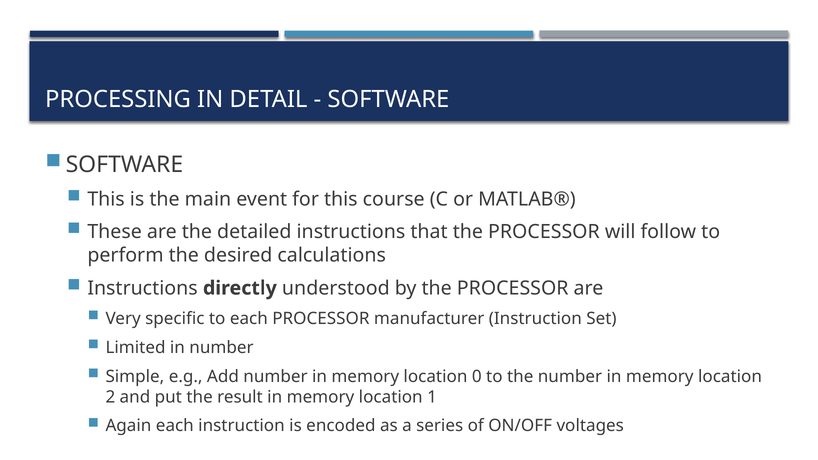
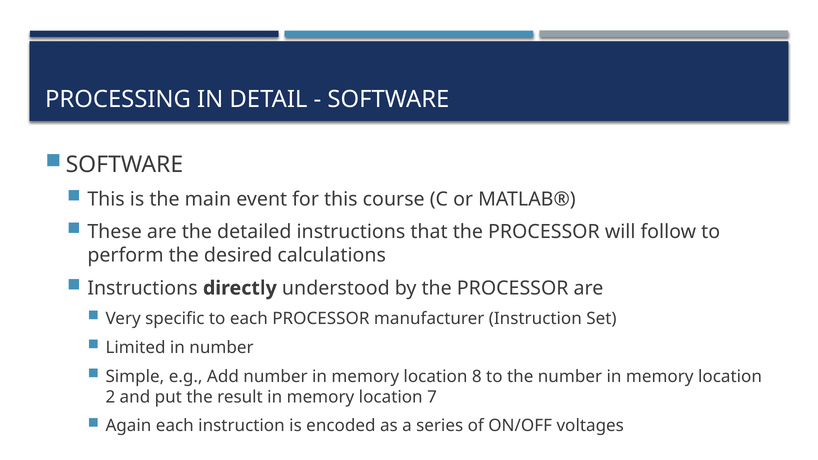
0: 0 -> 8 (477, 377)
1: 1 -> 7 (432, 397)
